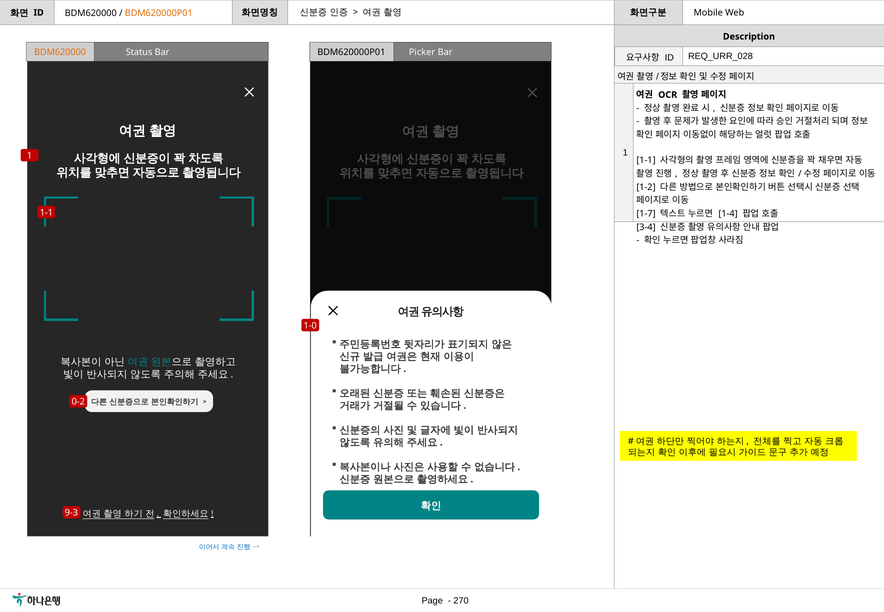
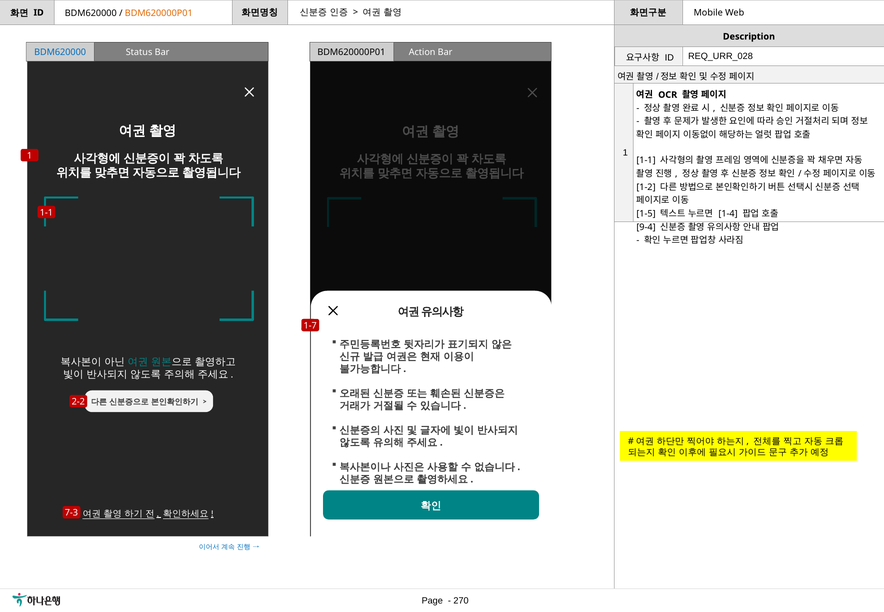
BDM620000 colour: orange -> blue (60, 52)
Picker: Picker -> Action (422, 52)
1-7: 1-7 -> 1-5 (646, 214)
3-4: 3-4 -> 9-4 (646, 227)
1-0: 1-0 -> 1-7 (310, 326)
0-2: 0-2 -> 2-2 (78, 402)
9-3: 9-3 -> 7-3 (71, 513)
